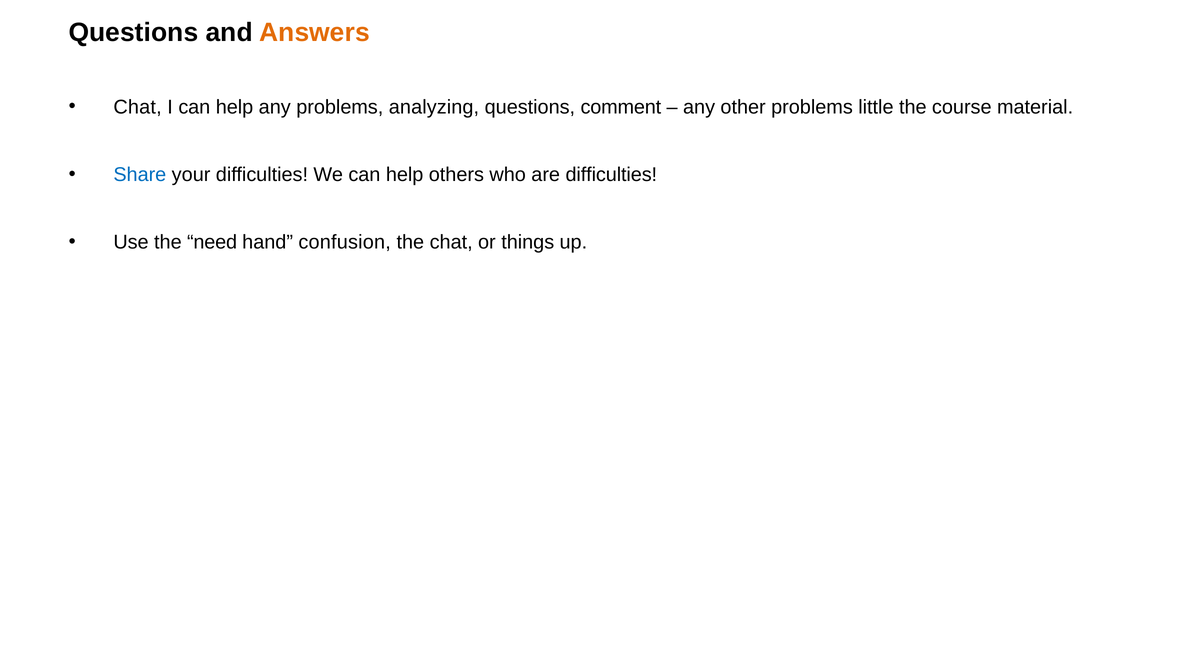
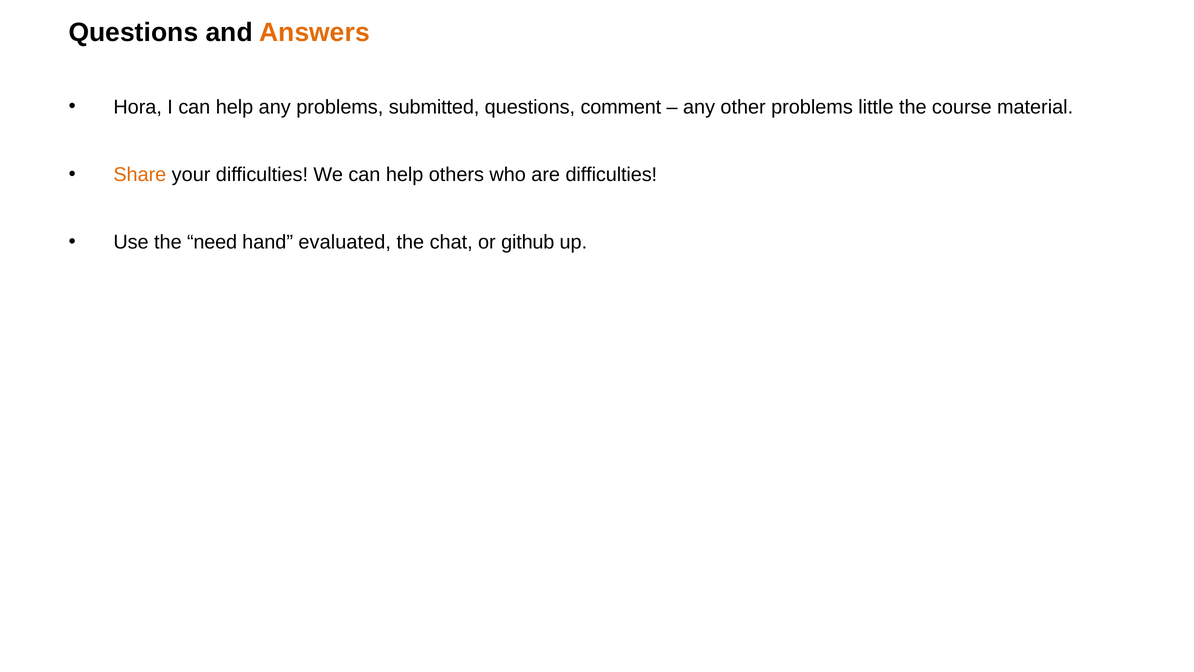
Chat: Chat -> Hora (138, 107)
analyzing: analyzing -> submitted (434, 107)
Share colour: blue -> orange (140, 175)
confusion: confusion -> evaluated (345, 242)
things: things -> github (528, 242)
